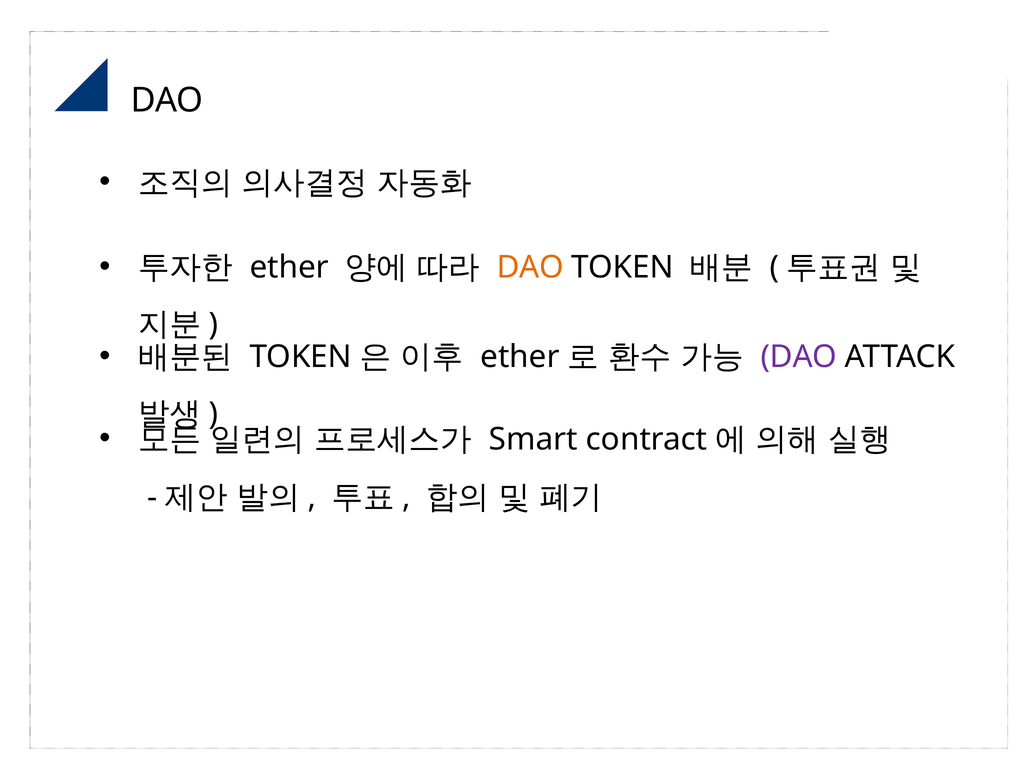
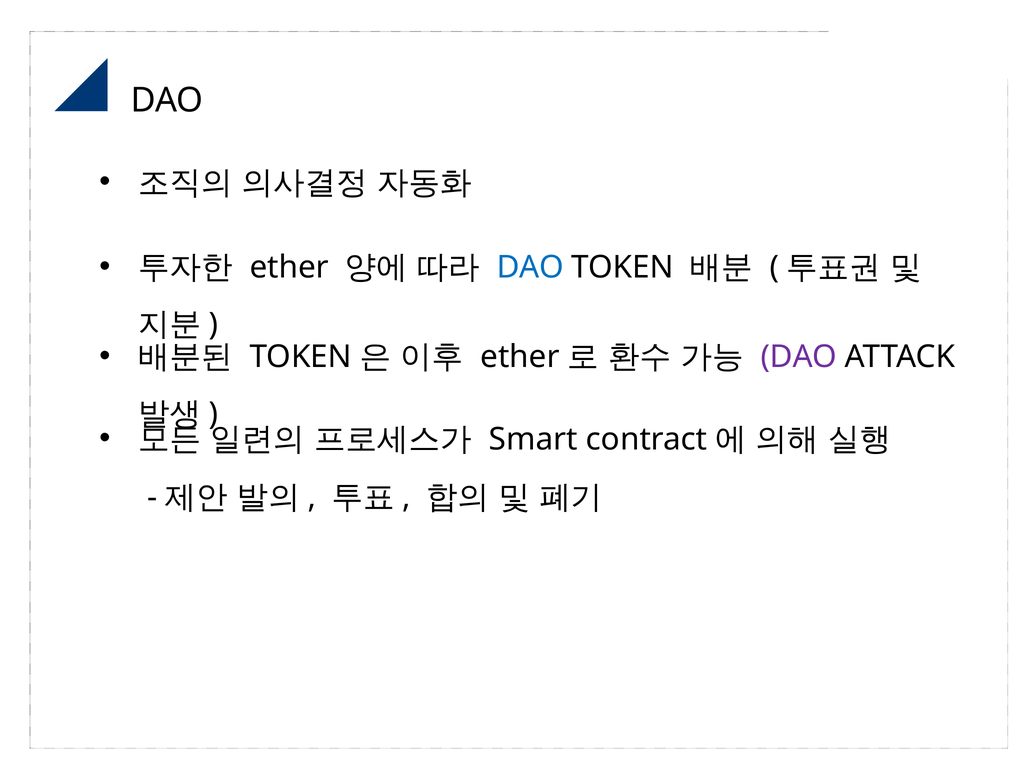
DAO colour: orange -> blue (530, 267)
